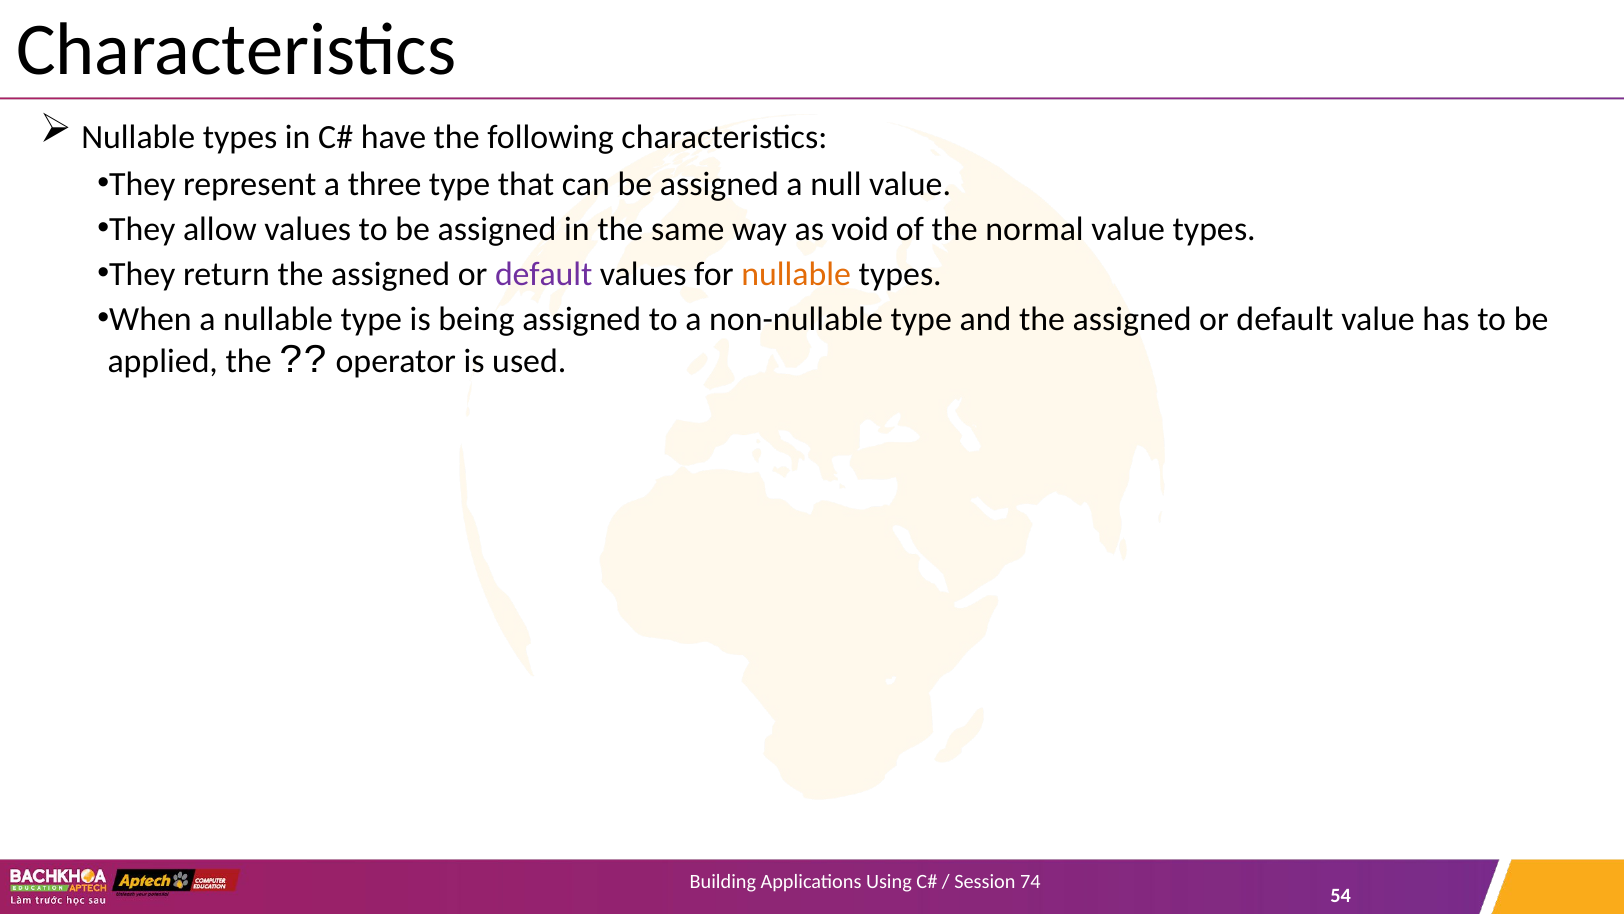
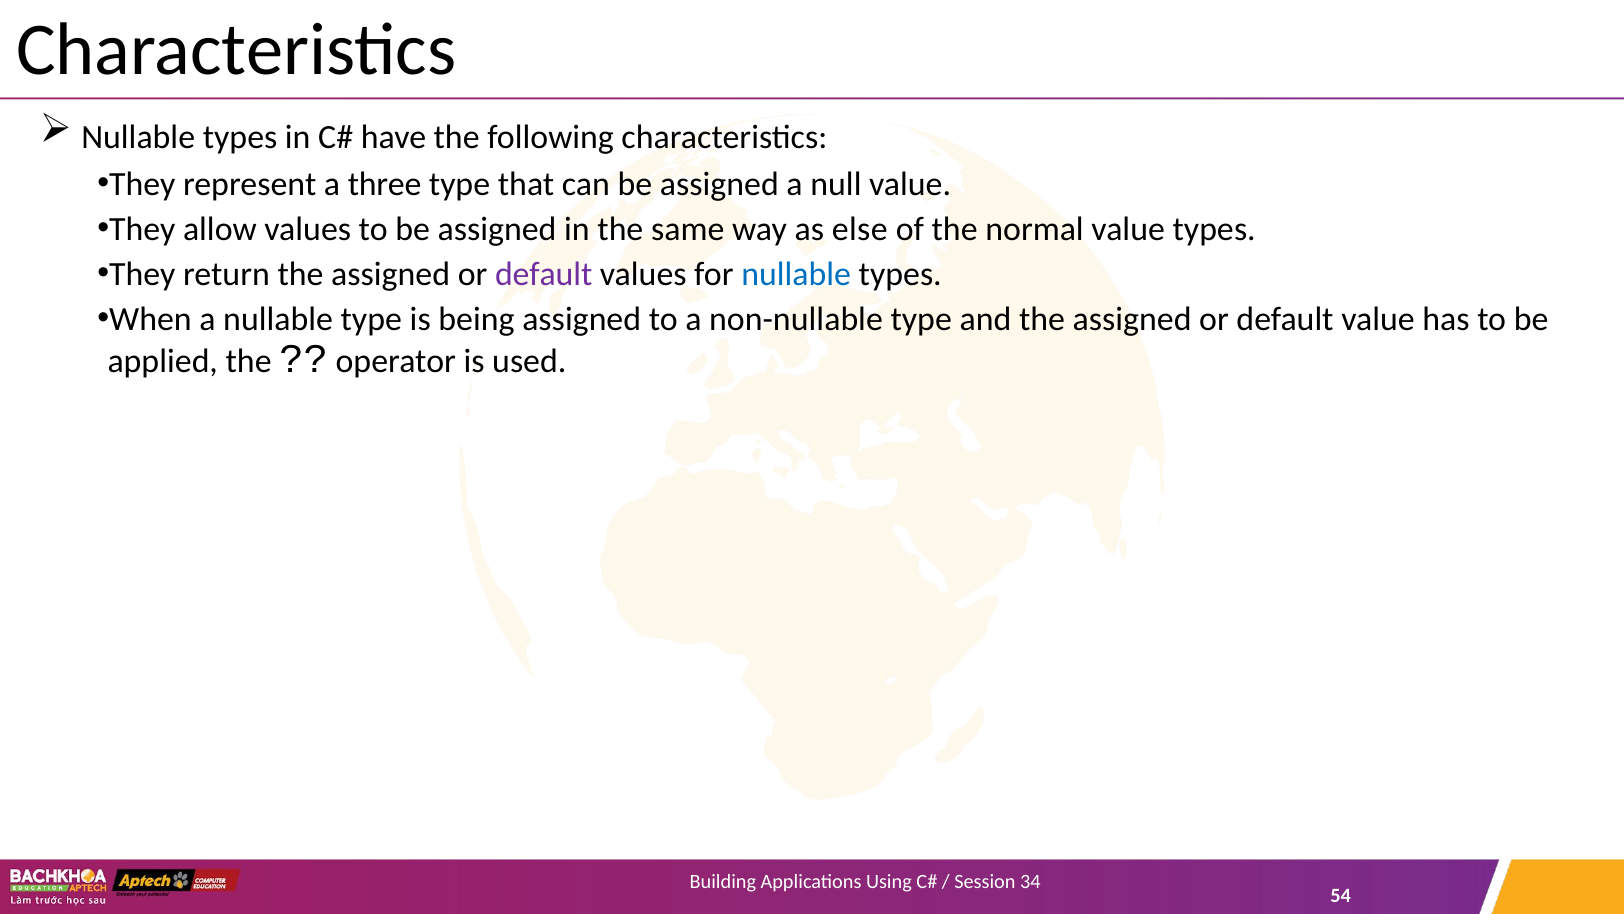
void: void -> else (860, 229)
nullable colour: orange -> blue (796, 274)
74: 74 -> 34 (1030, 881)
